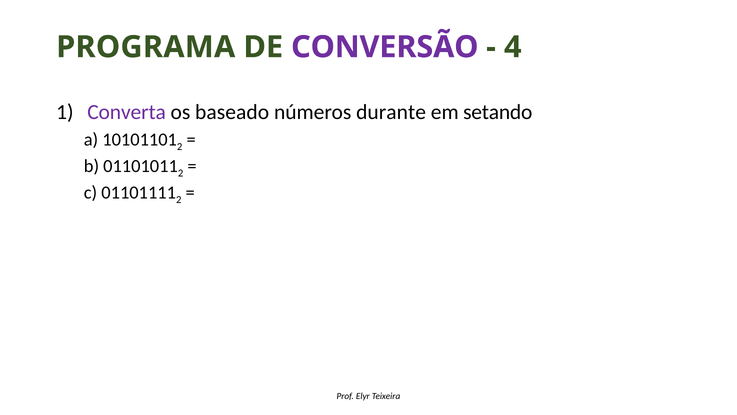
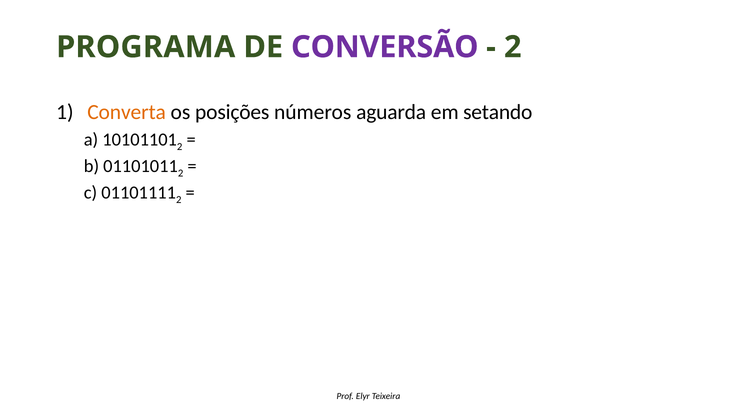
4: 4 -> 2 (513, 47)
Converta colour: purple -> orange (127, 112)
baseado: baseado -> posições (232, 112)
durante: durante -> aguarda (391, 112)
